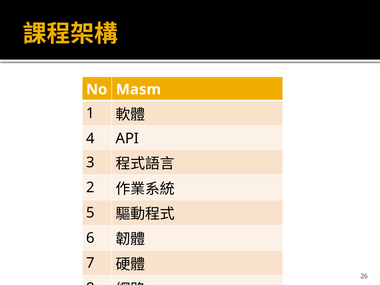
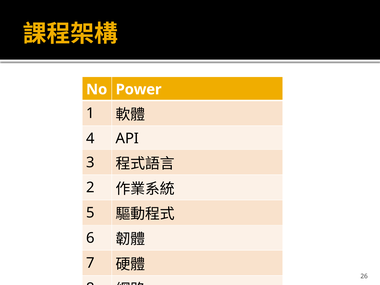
Masm: Masm -> Power (139, 89)
